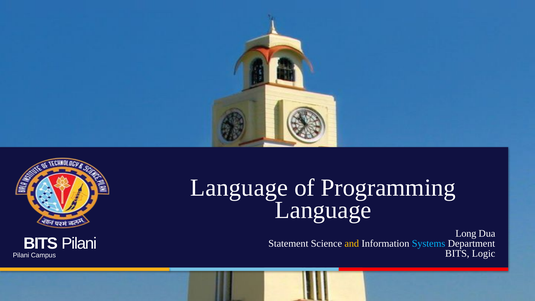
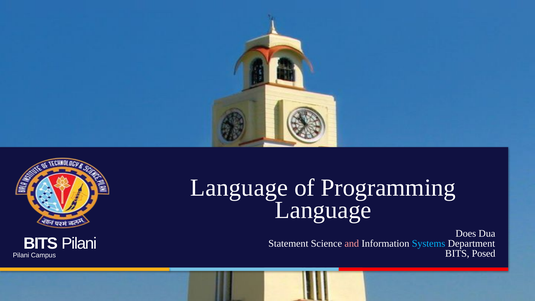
Long: Long -> Does (466, 233)
and colour: yellow -> pink (352, 243)
Logic: Logic -> Posed (484, 253)
